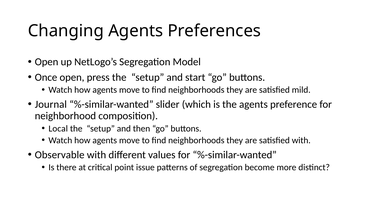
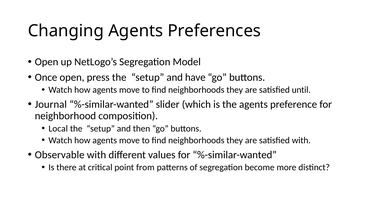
start: start -> have (195, 77)
mild: mild -> until (301, 90)
issue: issue -> from (145, 167)
